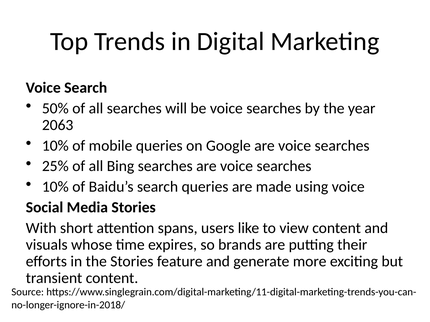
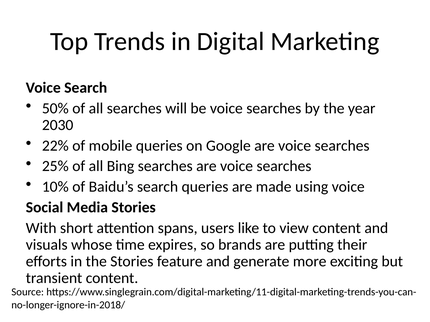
2063: 2063 -> 2030 (58, 125)
10%: 10% -> 22% (55, 146)
